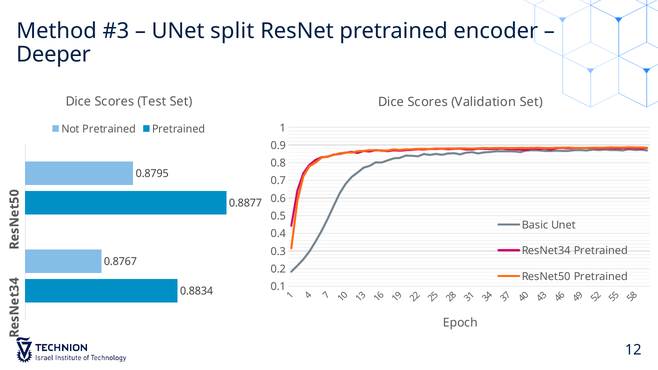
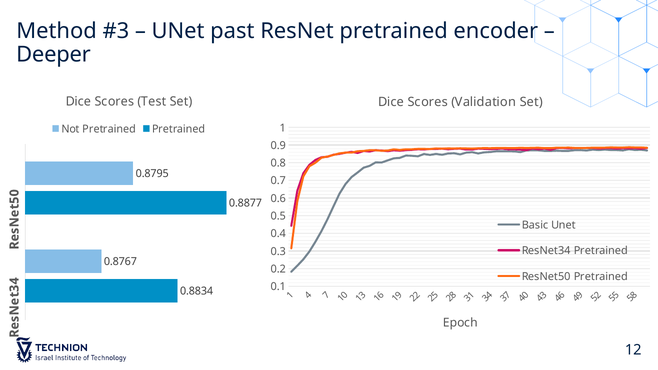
split: split -> past (232, 31)
